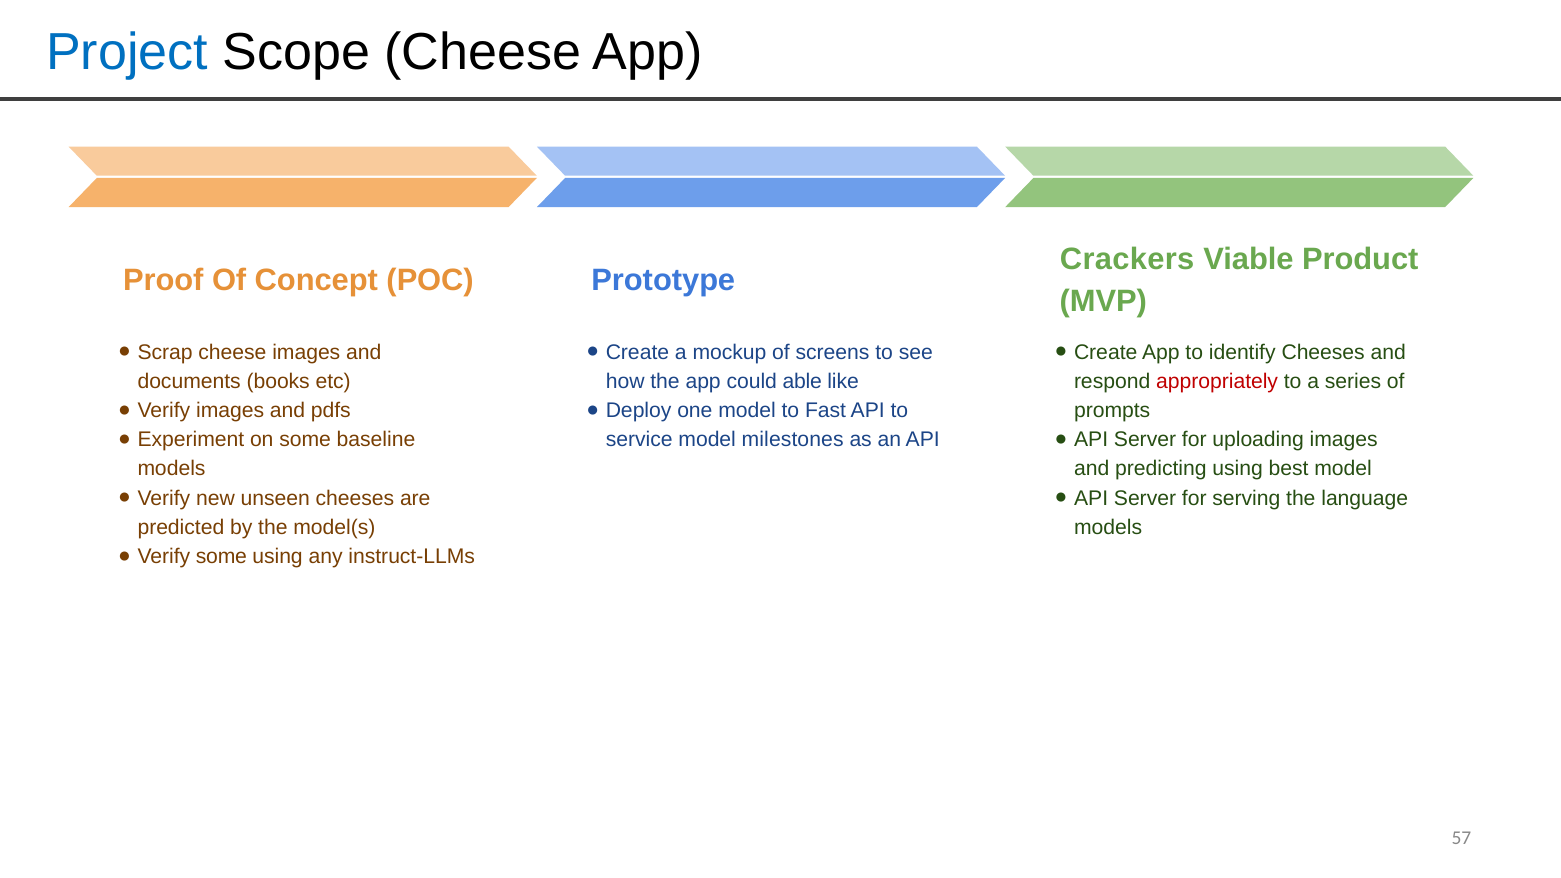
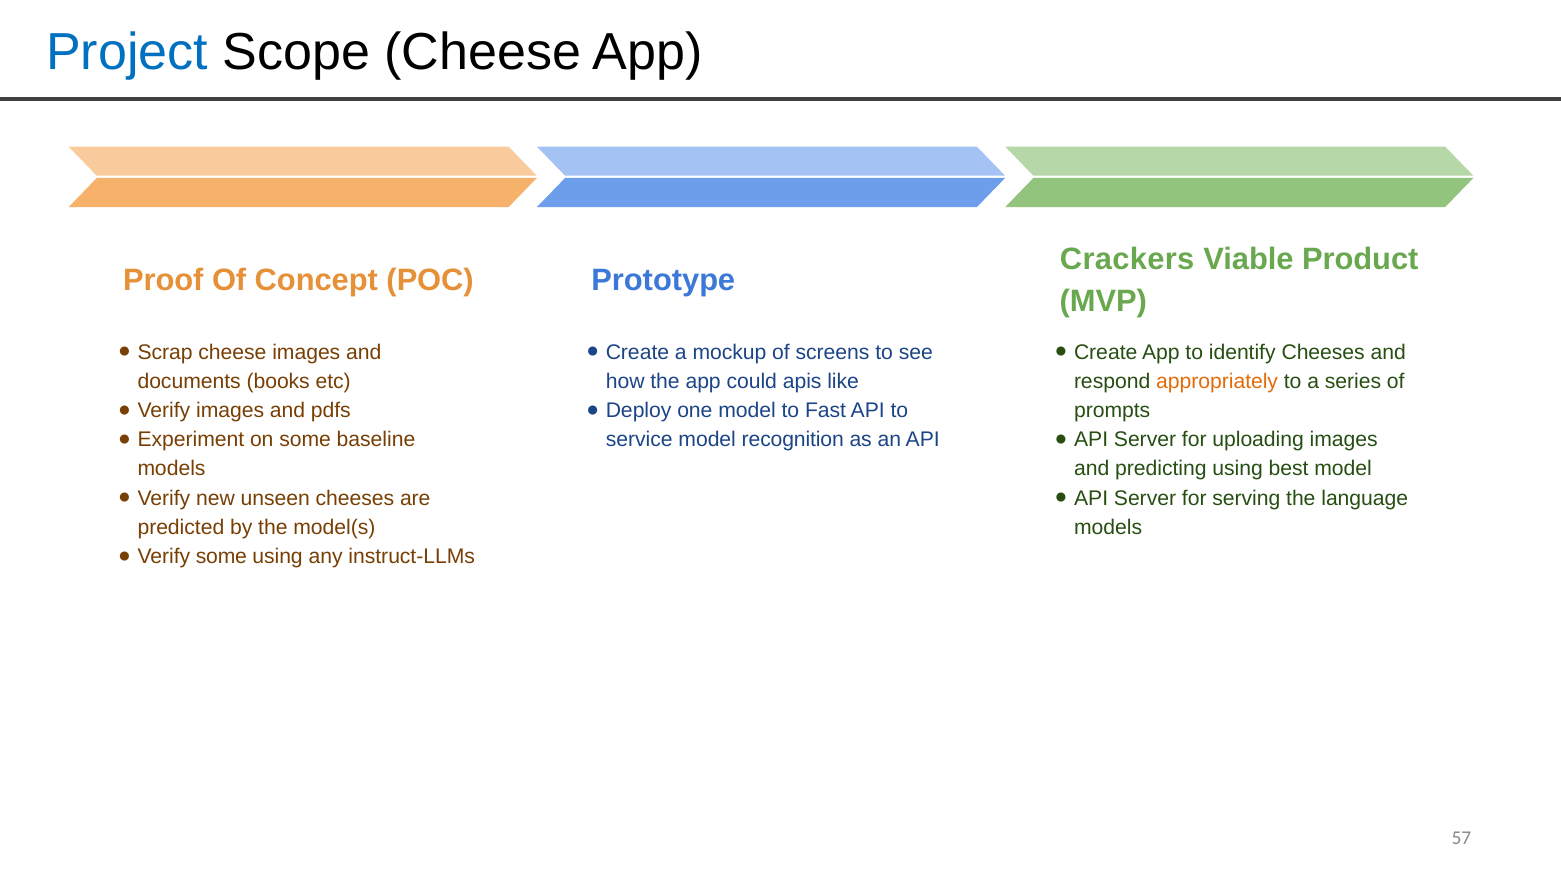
able: able -> apis (802, 381)
appropriately colour: red -> orange (1217, 381)
milestones: milestones -> recognition (793, 440)
